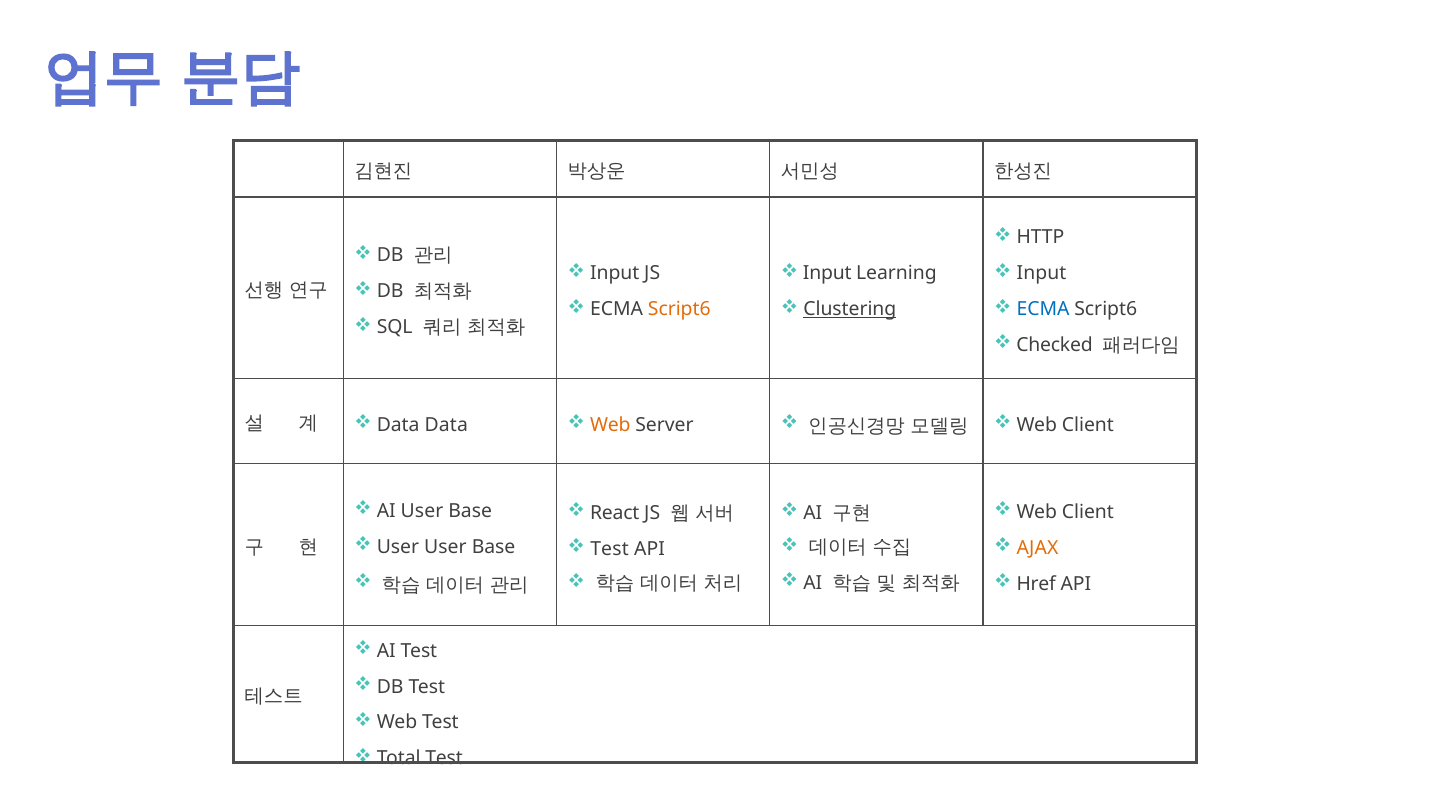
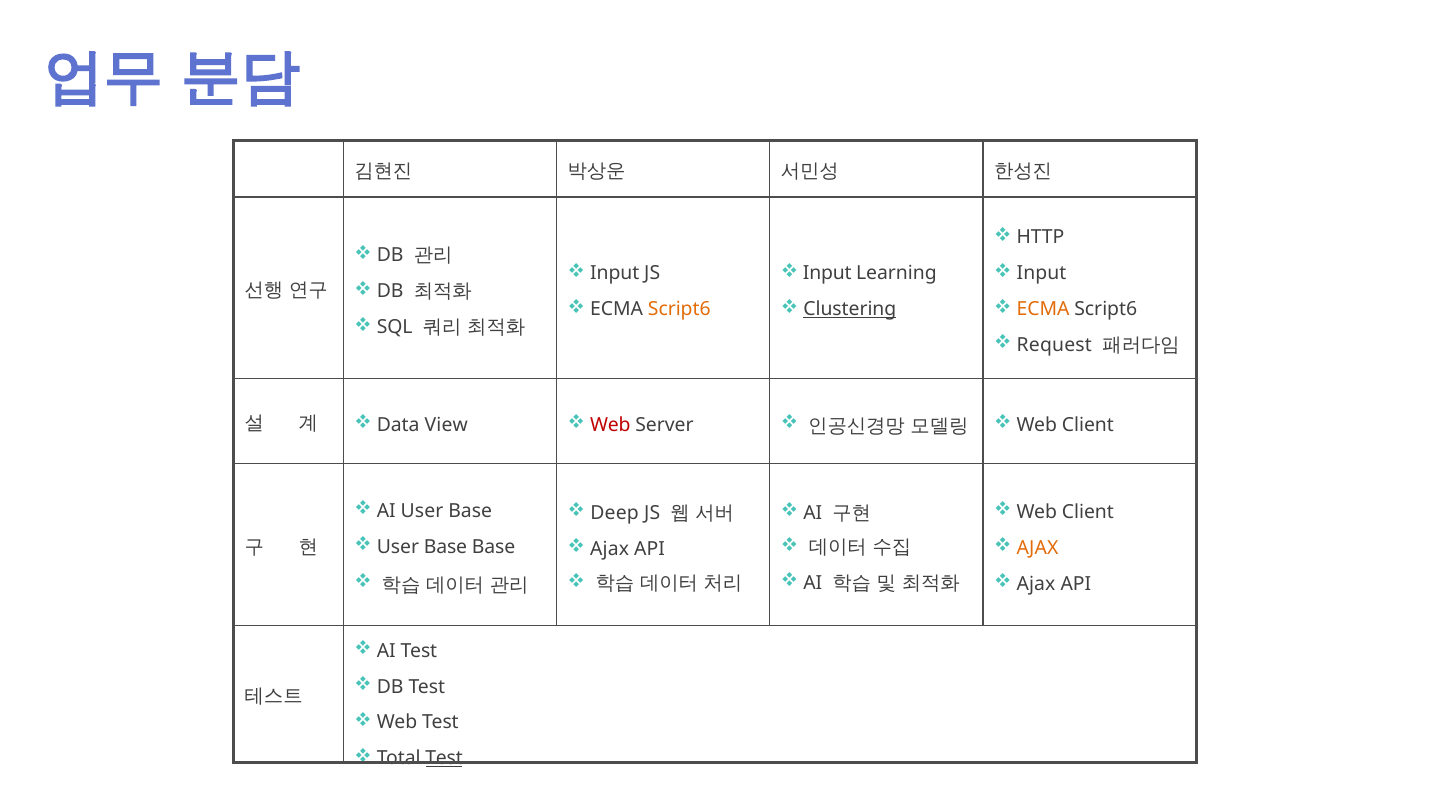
ECMA colour: blue -> orange (1043, 310)
Checked: Checked -> Request (1054, 346)
Data Data: Data -> View (446, 425)
Web colour: orange -> red (610, 425)
React: React -> Deep (615, 514)
User: User -> Base (446, 547)
Test: Test -> Ajax (610, 550)
Href: Href -> Ajax (1036, 584)
Test underline: none -> present (444, 759)
